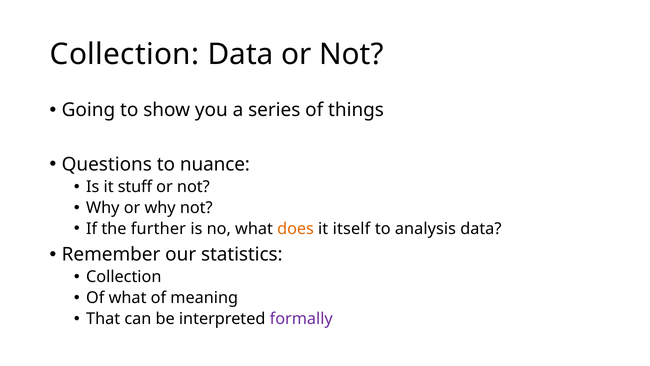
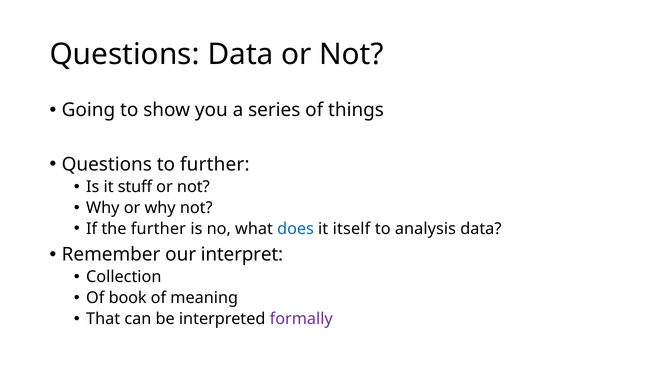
Collection: Collection -> Questions (125, 55)
to nuance: nuance -> further (215, 164)
does colour: orange -> blue (296, 229)
statistics: statistics -> interpret (242, 254)
Of what: what -> book (128, 298)
